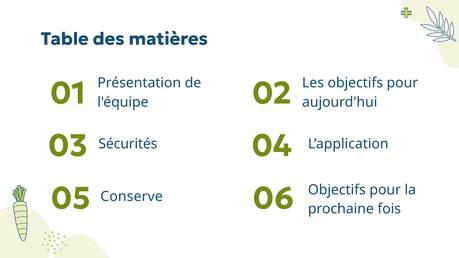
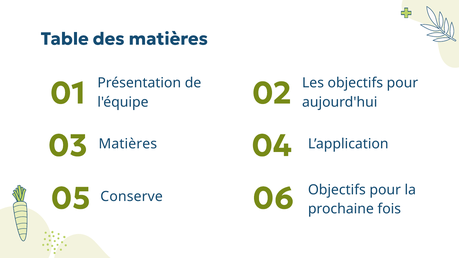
03 Sécurités: Sécurités -> Matières (128, 144)
